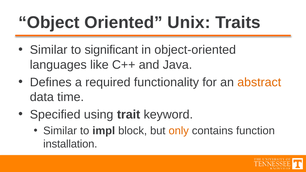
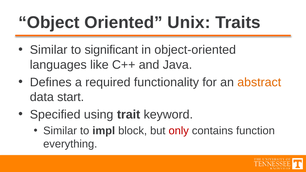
time: time -> start (71, 97)
only colour: orange -> red (179, 131)
installation: installation -> everything (70, 144)
